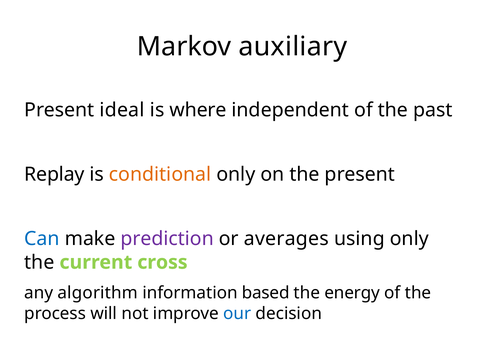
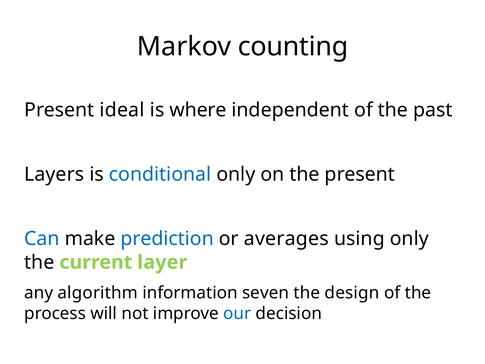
auxiliary: auxiliary -> counting (293, 47)
Replay: Replay -> Layers (54, 174)
conditional colour: orange -> blue (160, 174)
prediction colour: purple -> blue (167, 239)
cross: cross -> layer (162, 262)
based: based -> seven (266, 293)
energy: energy -> design (352, 293)
